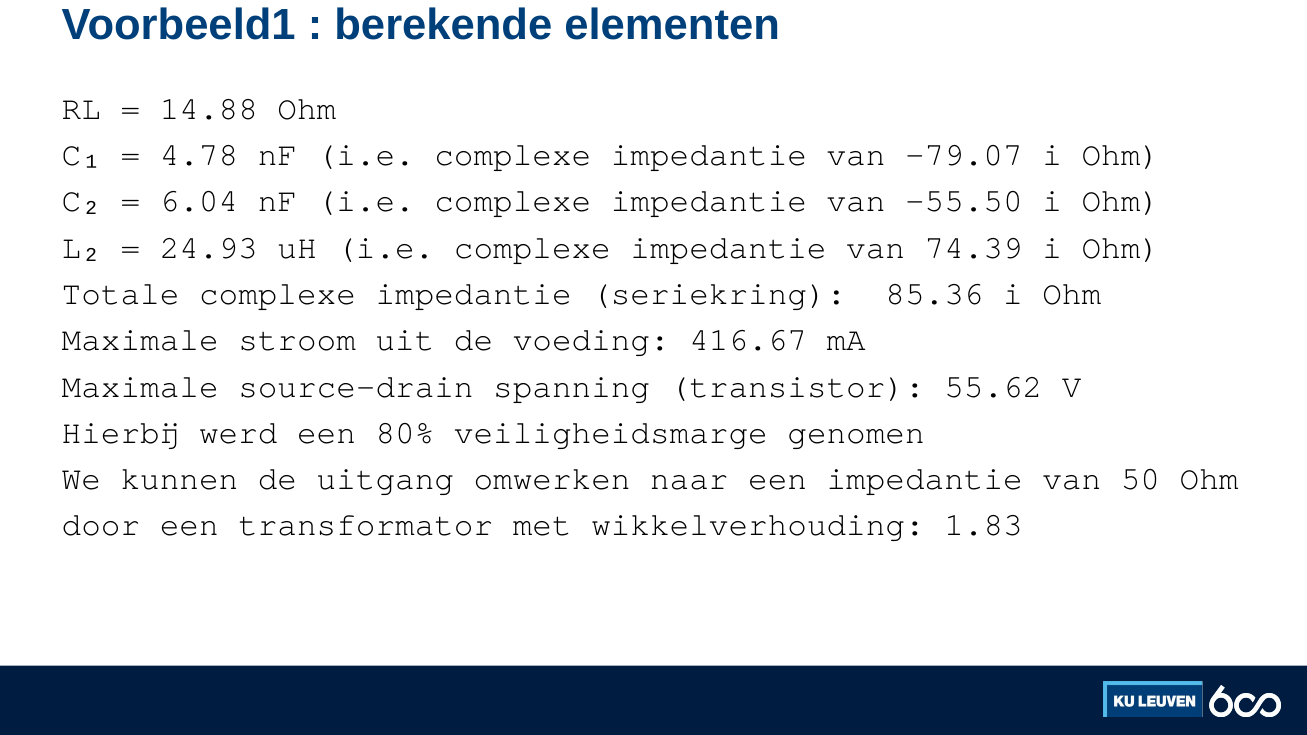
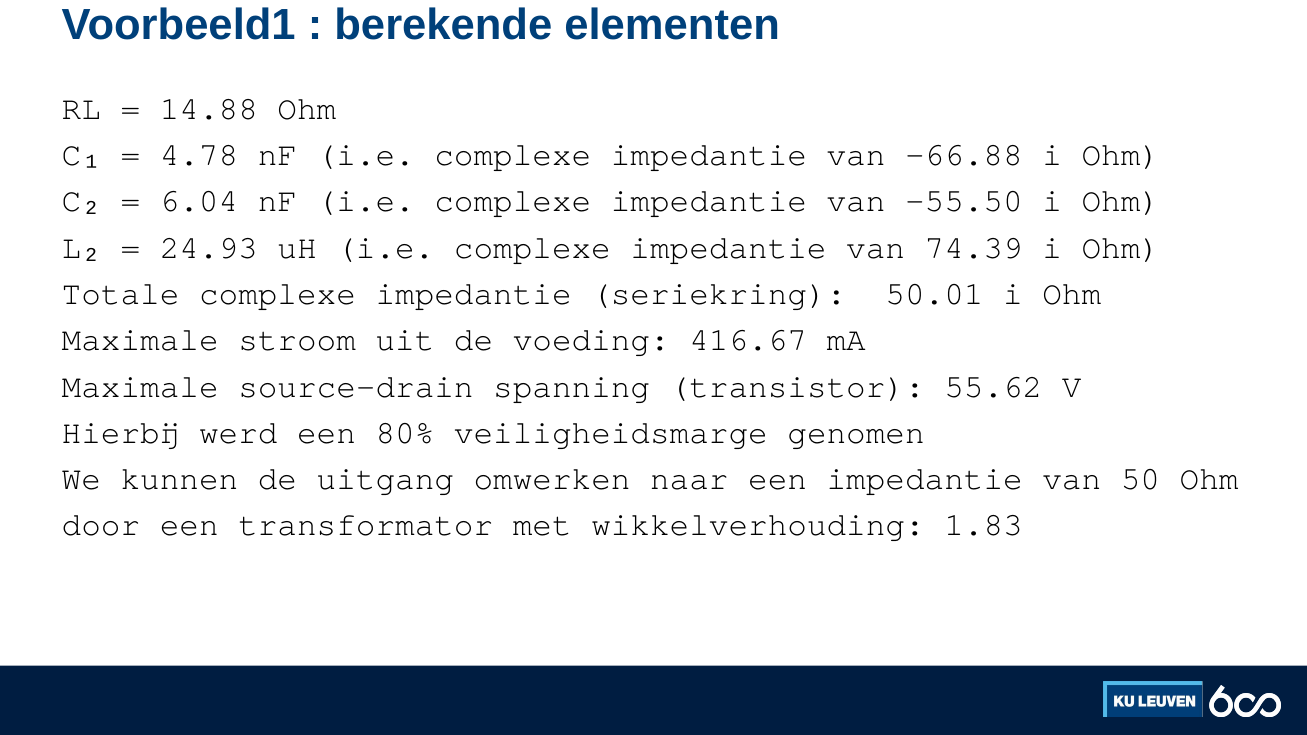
-79.07: -79.07 -> -66.88 (964, 155)
85.36: 85.36 -> 50.01 (934, 294)
